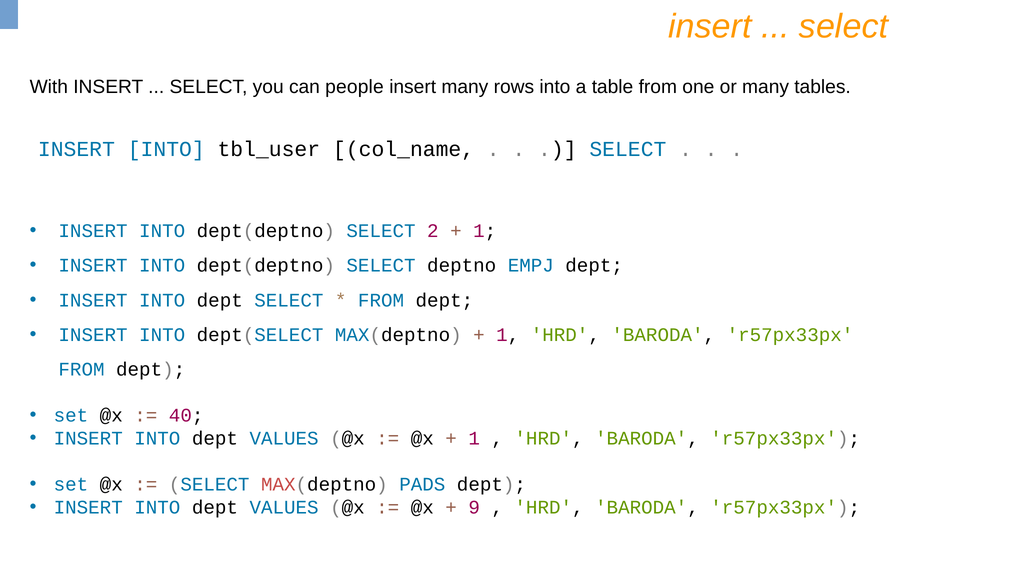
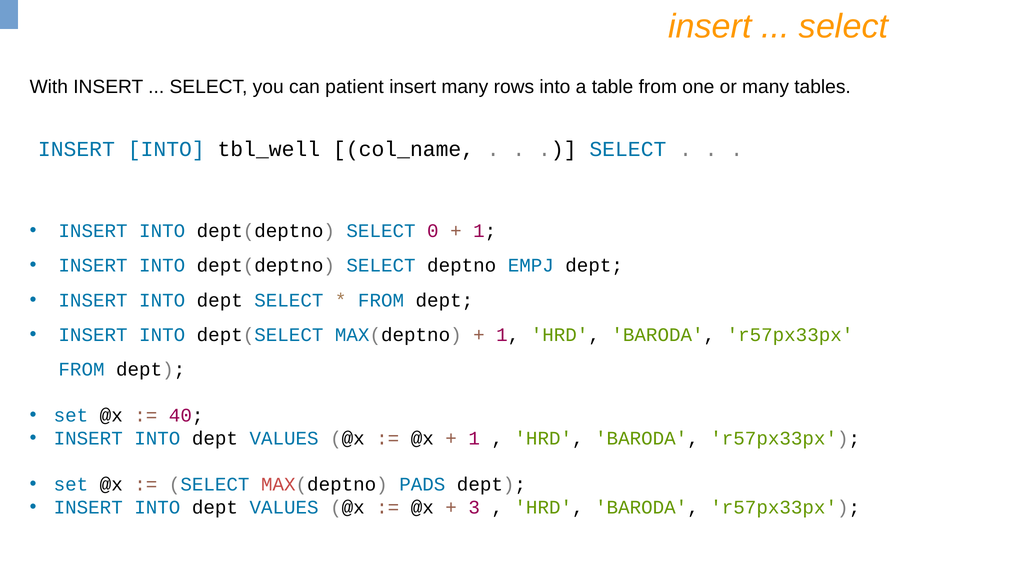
people: people -> patient (354, 87)
tbl_user: tbl_user -> tbl_well (269, 149)
2: 2 -> 0 (433, 231)
9: 9 -> 3 (474, 508)
